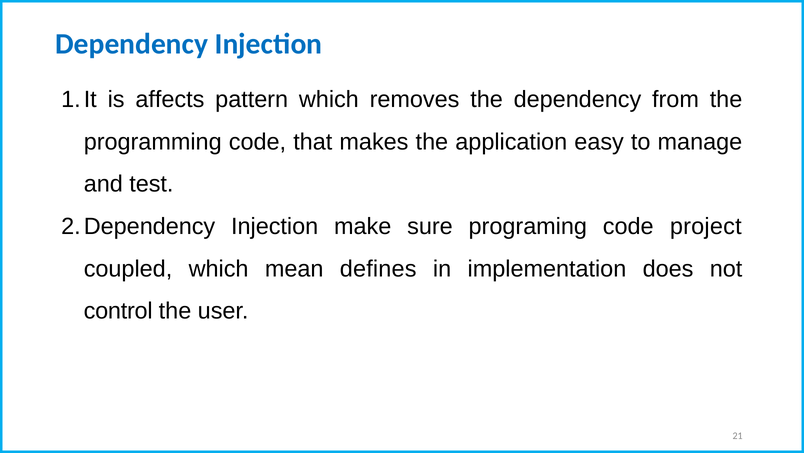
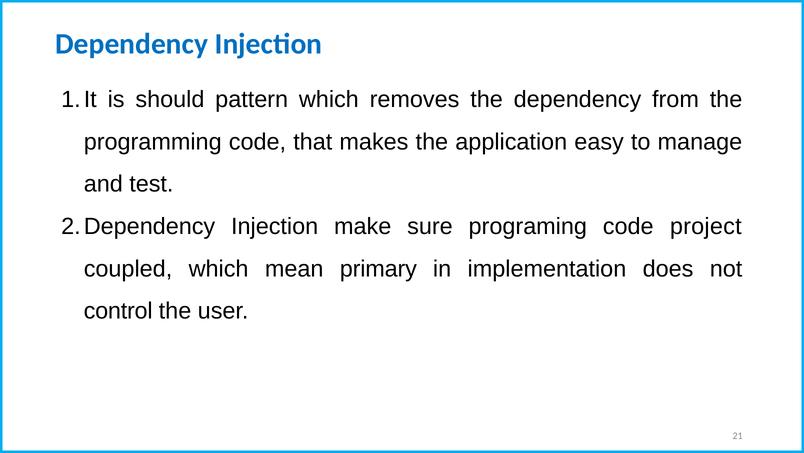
affects: affects -> should (170, 99)
defines: defines -> primary (378, 268)
